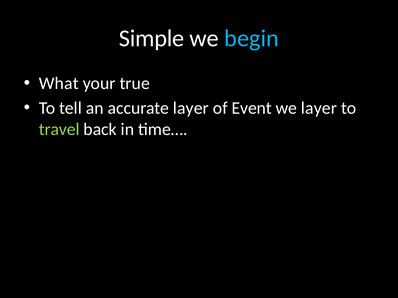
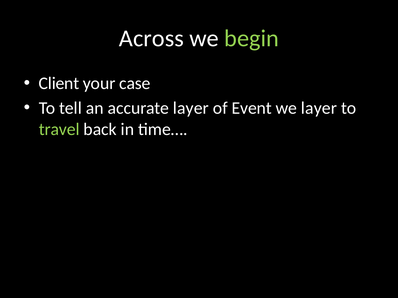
Simple: Simple -> Across (151, 39)
begin colour: light blue -> light green (252, 39)
What: What -> Client (59, 83)
true: true -> case (135, 83)
